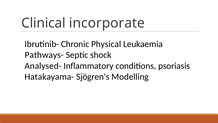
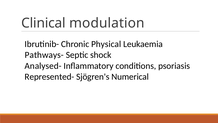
incorporate: incorporate -> modulation (107, 23)
Hatakayama-: Hatakayama- -> Represented- (49, 77)
Modelling: Modelling -> Numerical (130, 77)
